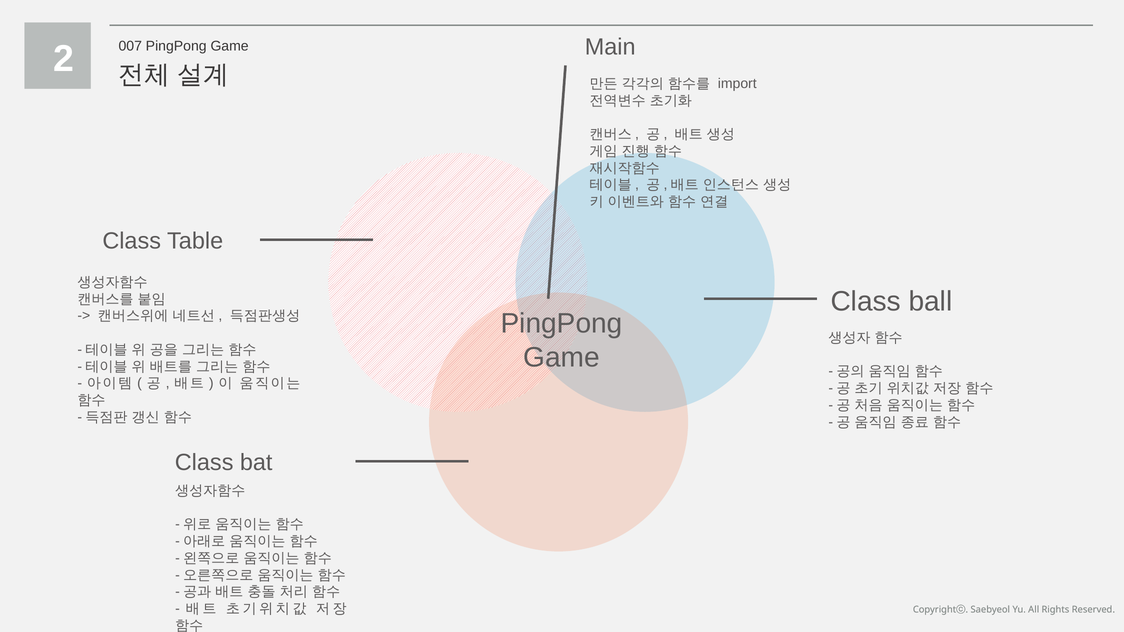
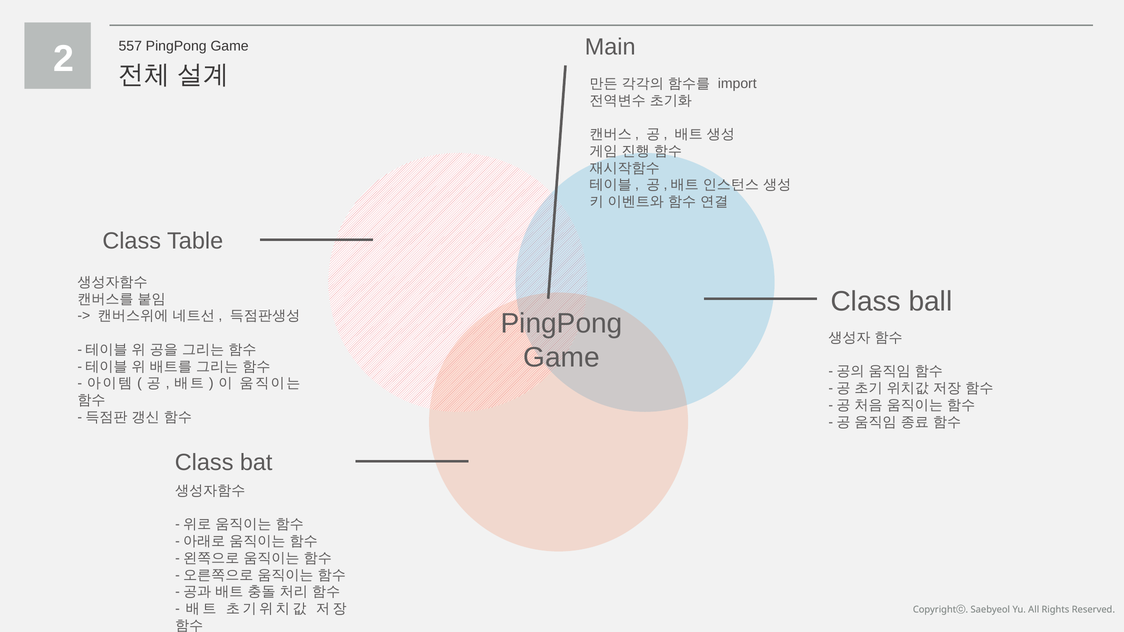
007: 007 -> 557 (130, 46)
